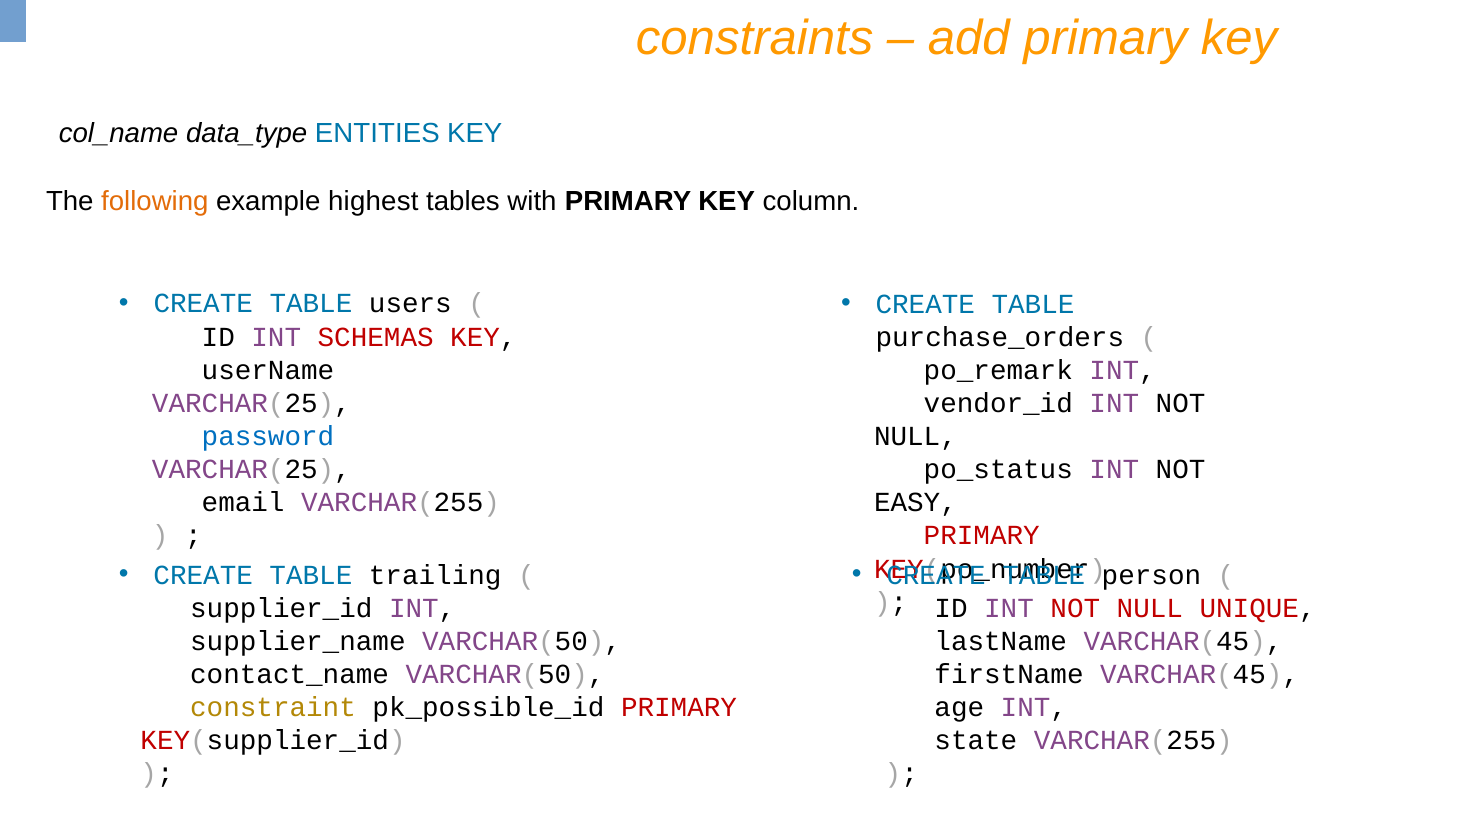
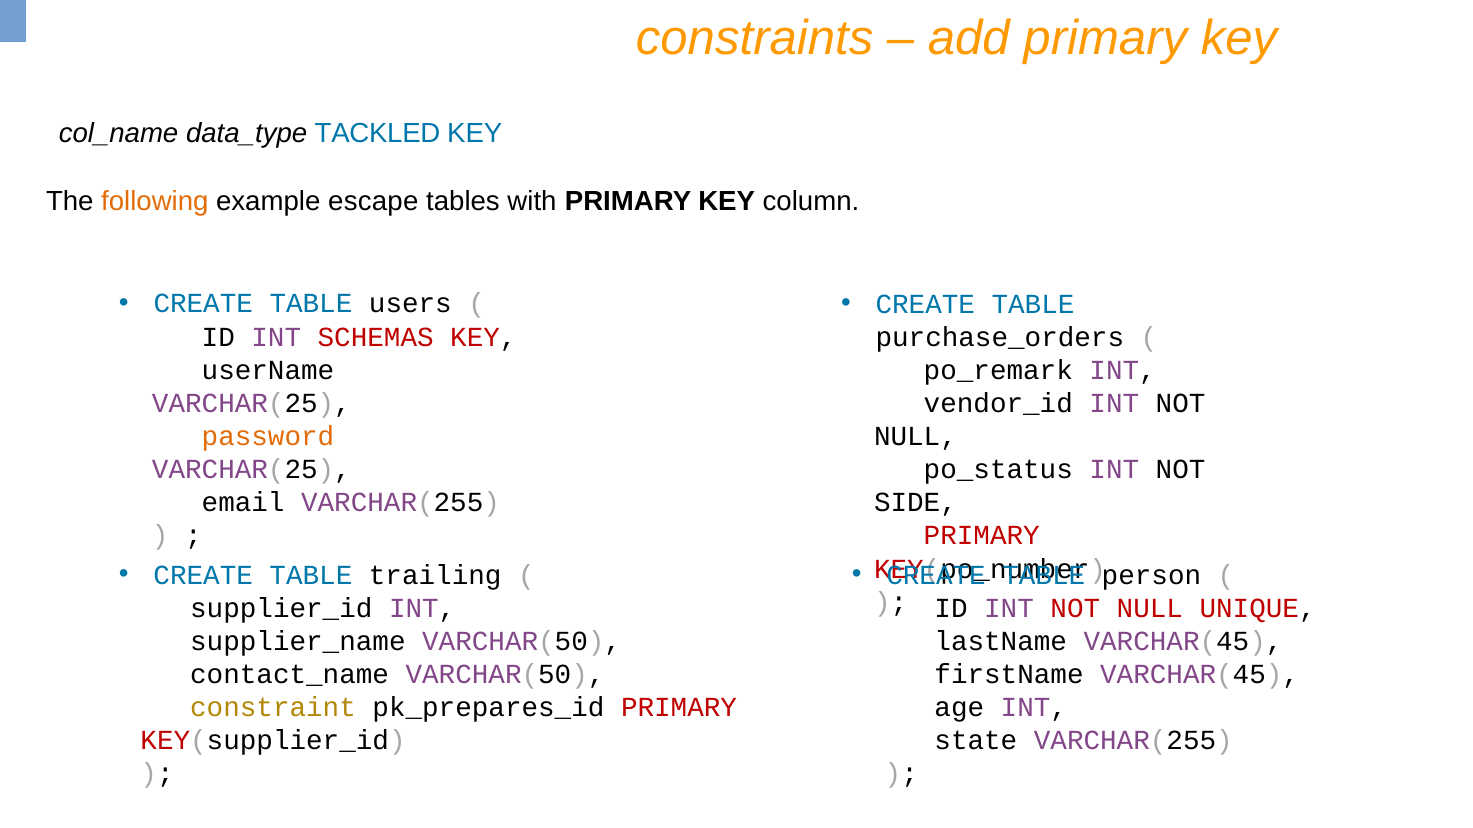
ENTITIES: ENTITIES -> TACKLED (378, 134)
highest: highest -> escape (373, 201)
password colour: blue -> orange (268, 437)
EASY: EASY -> SIDE (915, 503)
pk_possible_id: pk_possible_id -> pk_prepares_id (488, 708)
